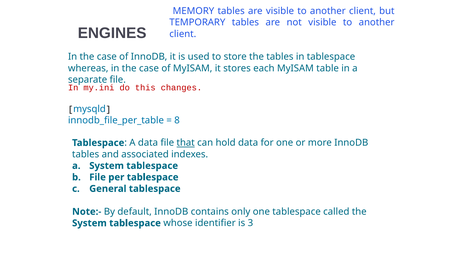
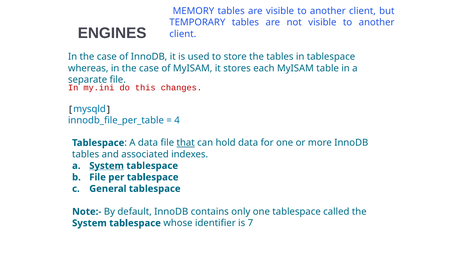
8: 8 -> 4 (177, 120)
System underline: none -> present (107, 166)
3: 3 -> 7 (250, 223)
